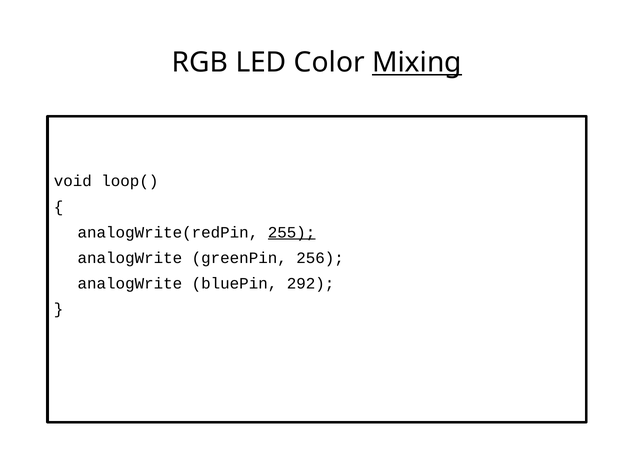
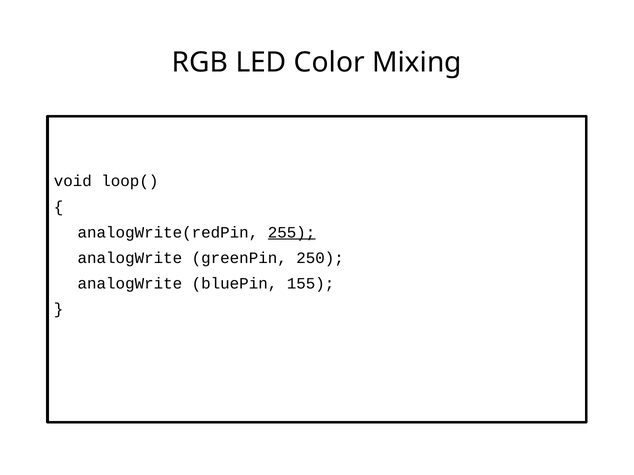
Mixing underline: present -> none (417, 63)
256: 256 -> 250 (320, 258)
292: 292 -> 155 (311, 284)
